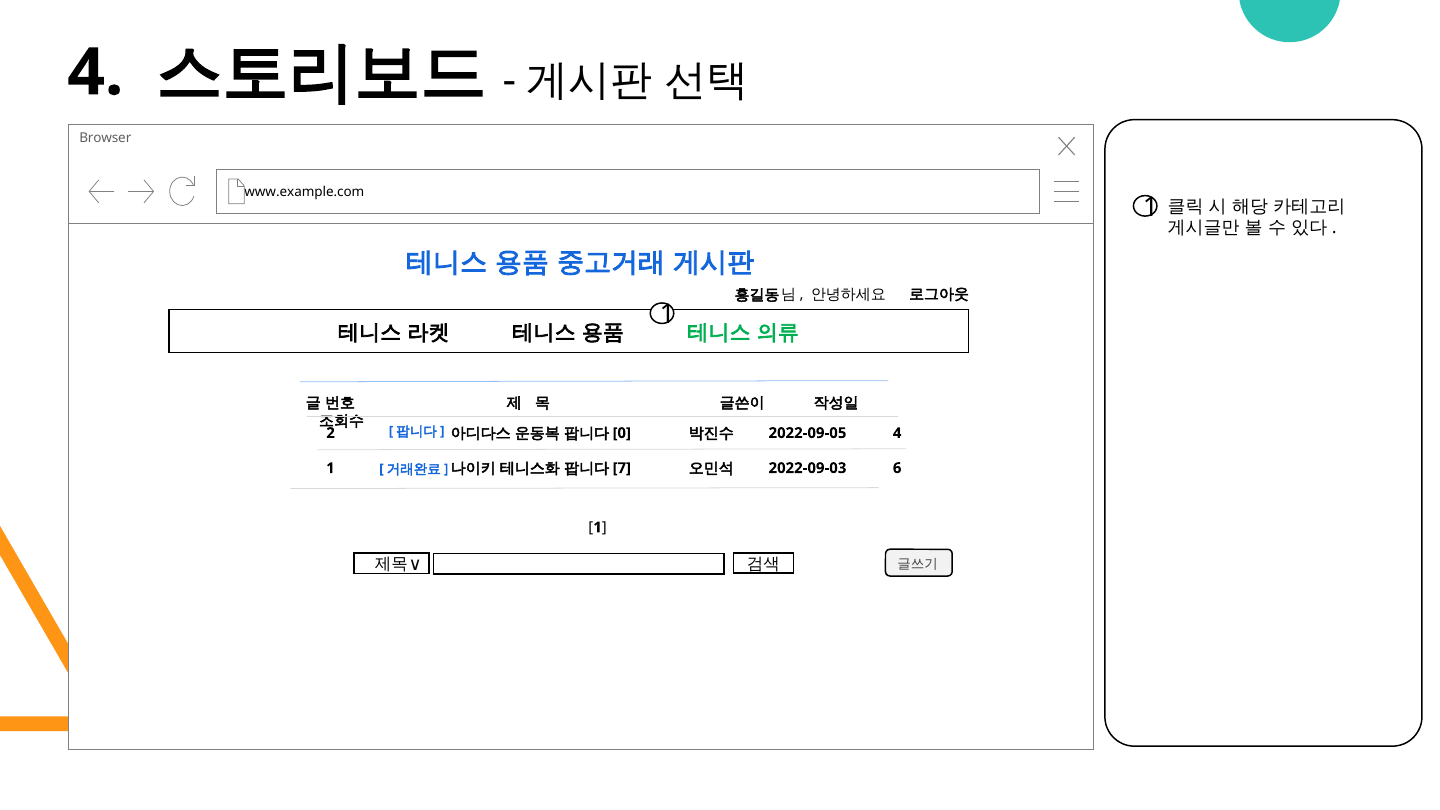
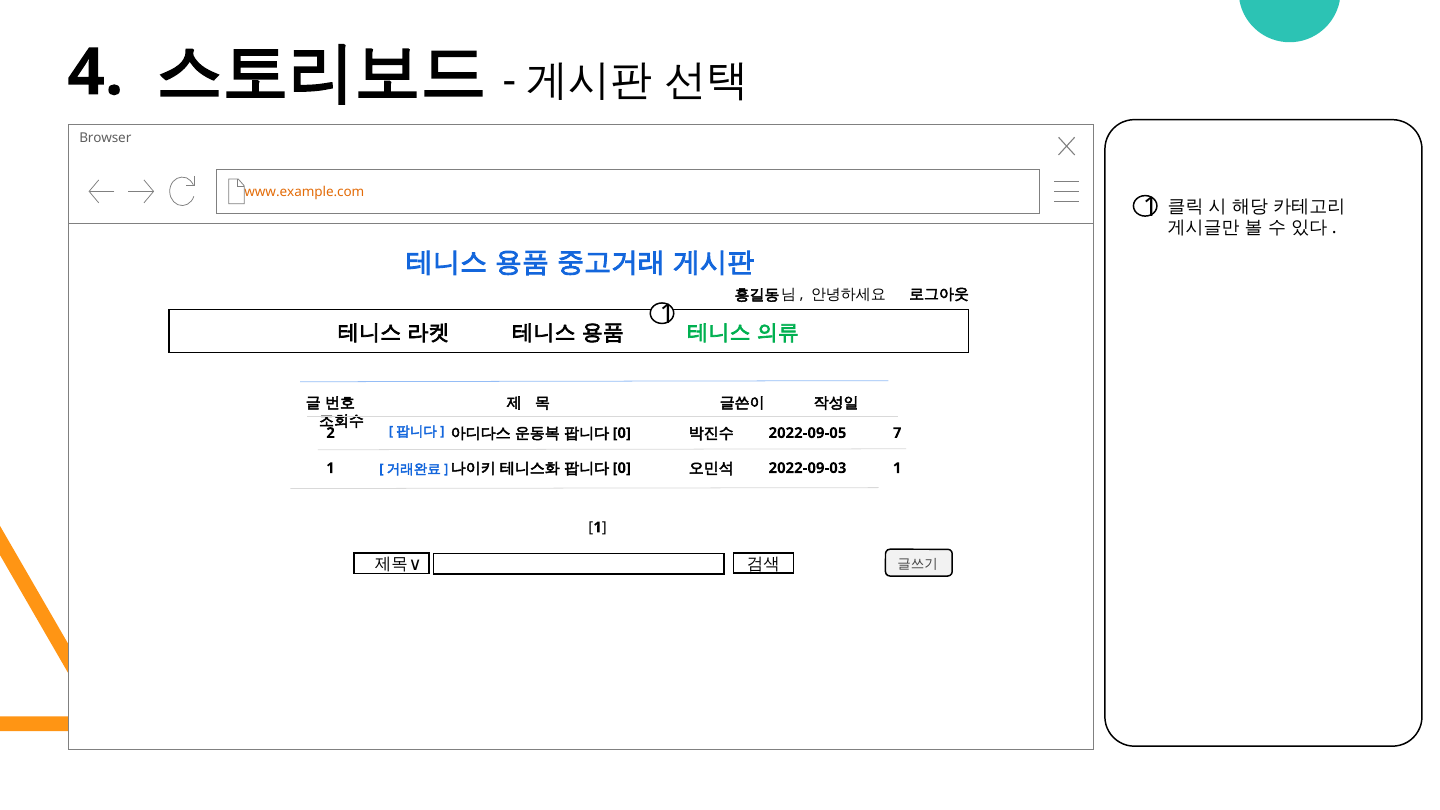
www.example.com colour: black -> orange (304, 192)
2022-09-05 4: 4 -> 7 (897, 433)
7: 7 -> 0 (622, 468)
2022-09-03 6: 6 -> 1 (897, 468)
